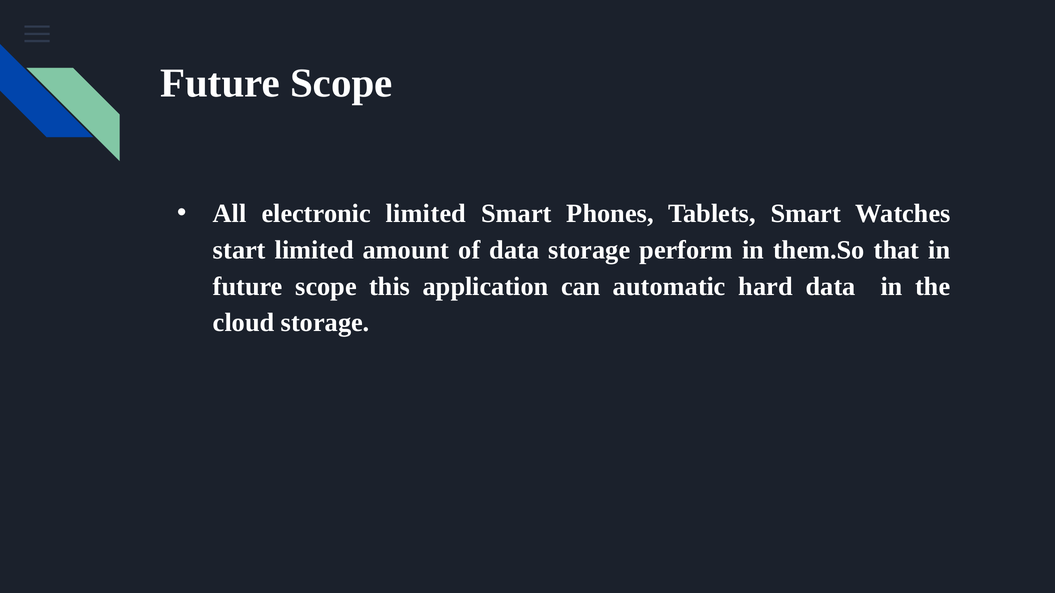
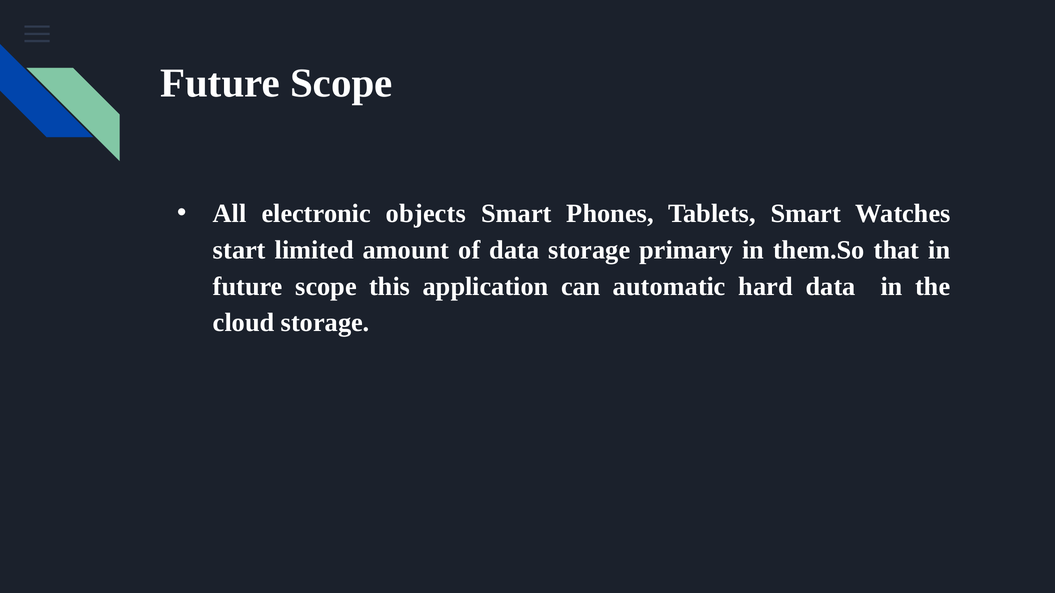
electronic limited: limited -> objects (426, 214)
perform: perform -> primary (686, 250)
